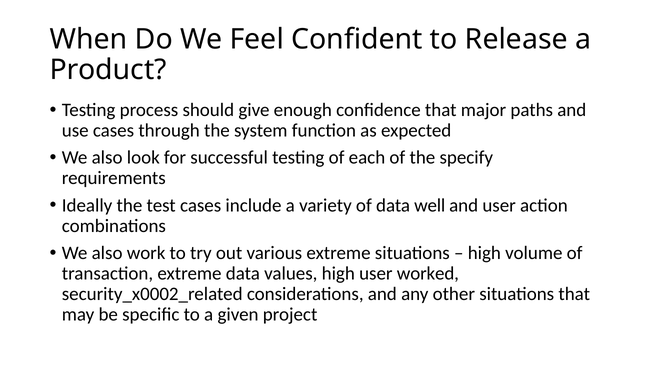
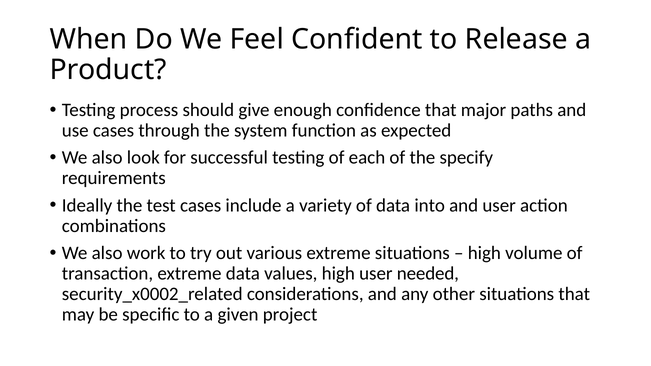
well: well -> into (430, 205)
worked: worked -> needed (428, 274)
